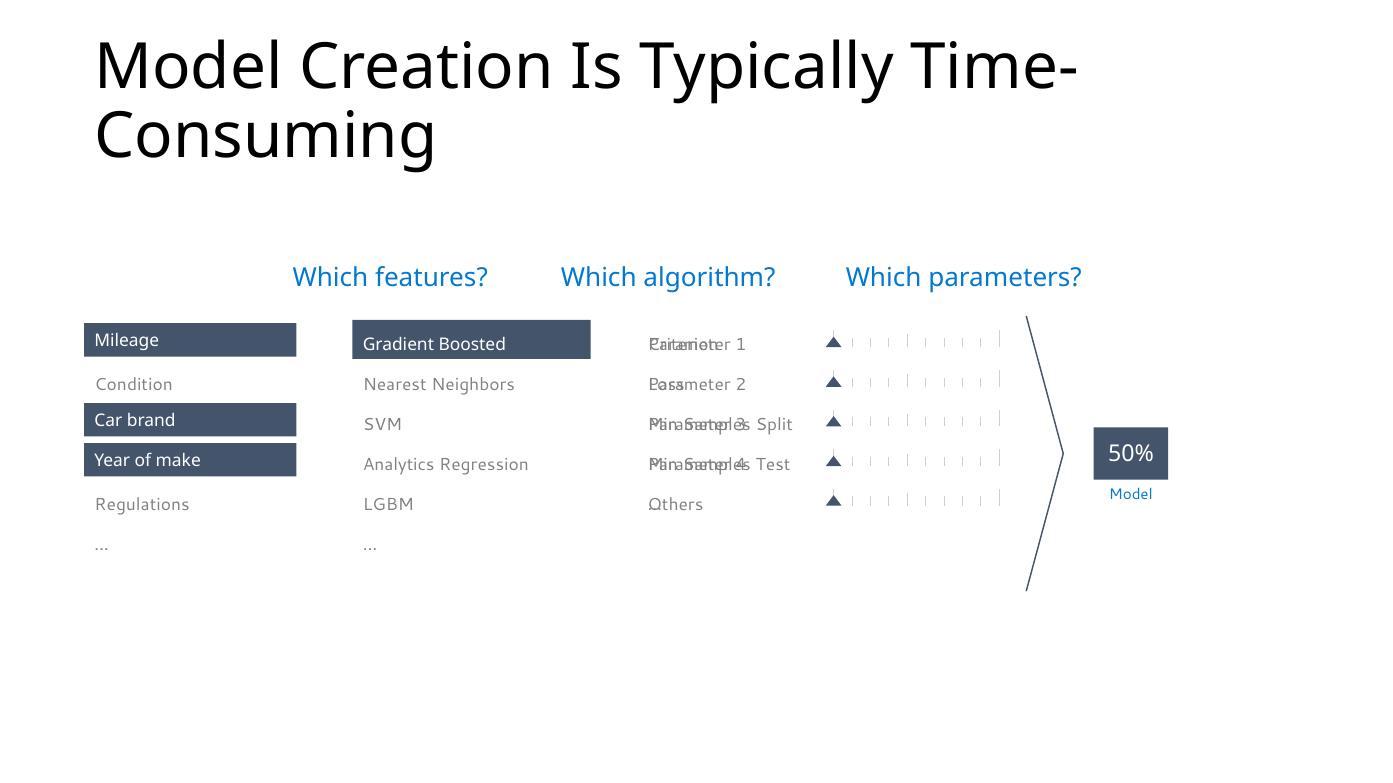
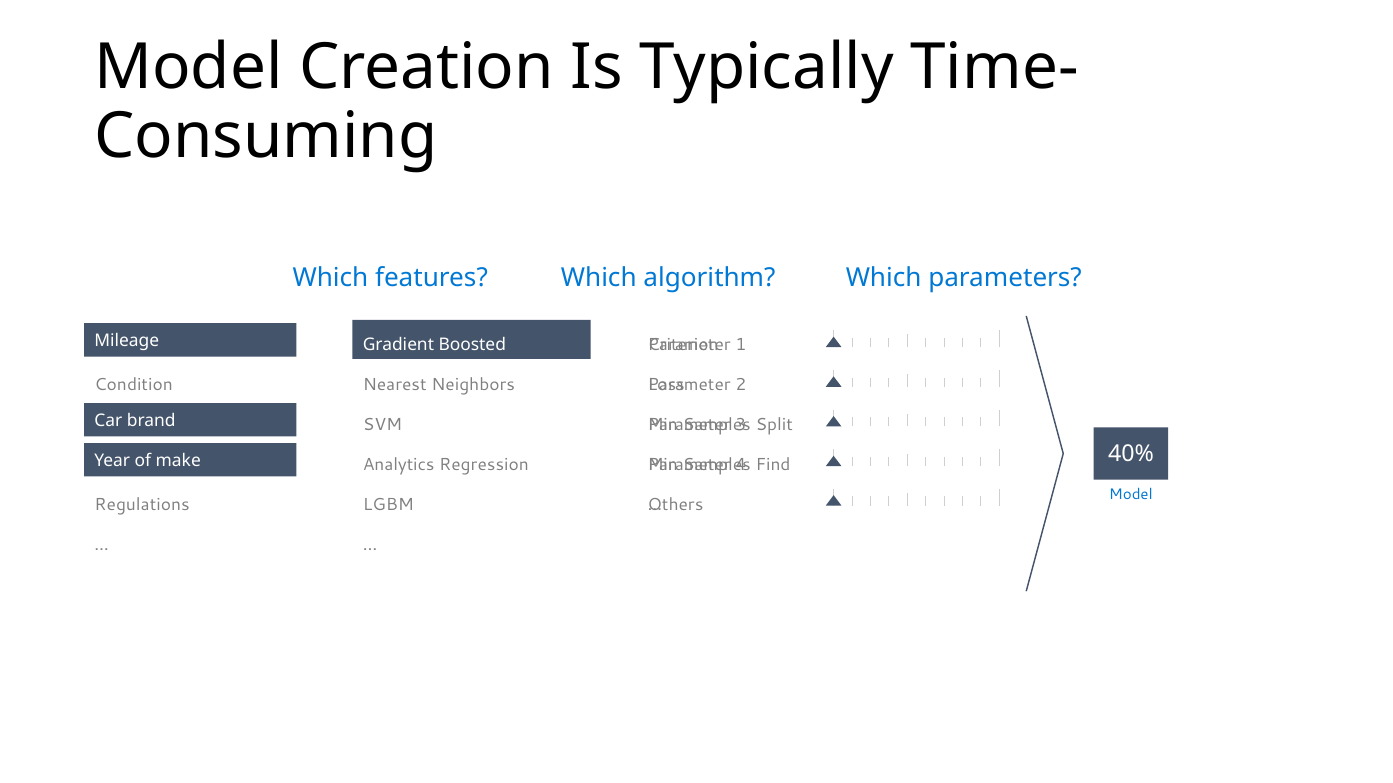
50%: 50% -> 40% (1131, 454)
Test: Test -> Find (773, 465)
